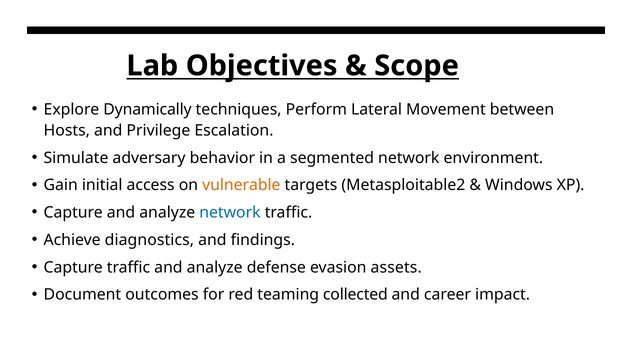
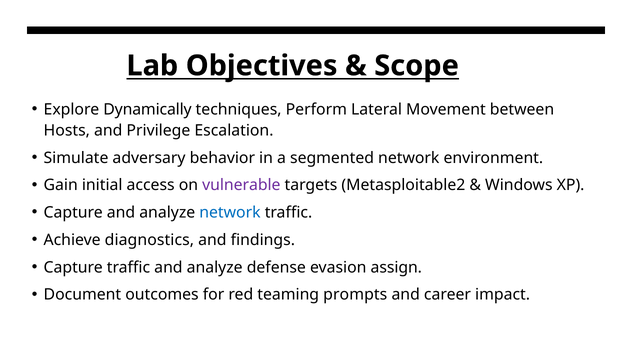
vulnerable colour: orange -> purple (241, 185)
assets: assets -> assign (396, 268)
collected: collected -> prompts (355, 295)
